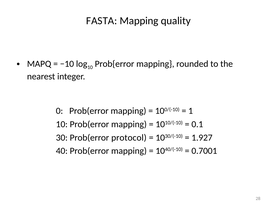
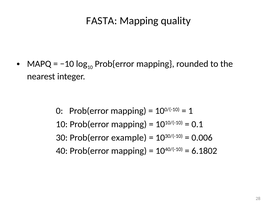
protocol: protocol -> example (129, 137)
1.927: 1.927 -> 0.006 (202, 137)
0.7001: 0.7001 -> 6.1802 (204, 151)
